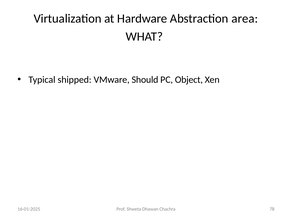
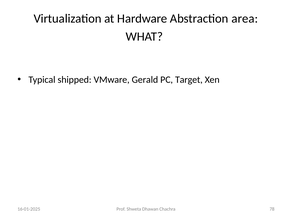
Should: Should -> Gerald (145, 80)
Object: Object -> Target (189, 80)
